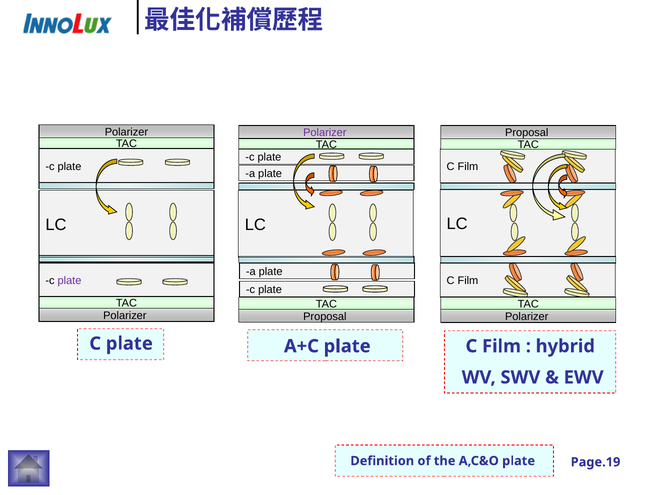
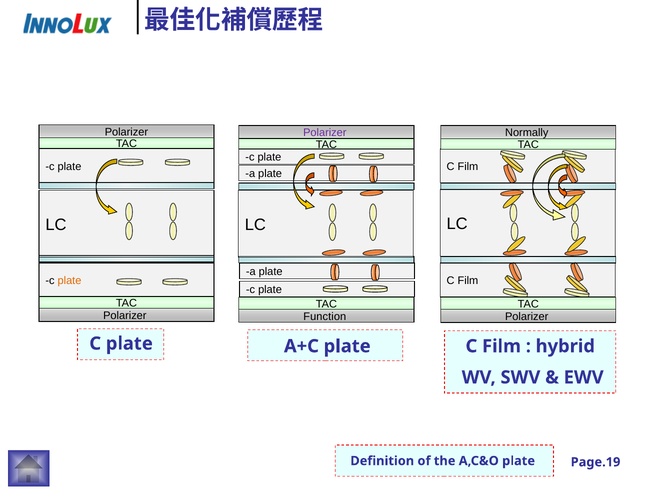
Proposal: Proposal -> Normally (527, 133)
plate colour: purple -> orange (70, 281)
Proposal: Proposal -> Function (325, 316)
